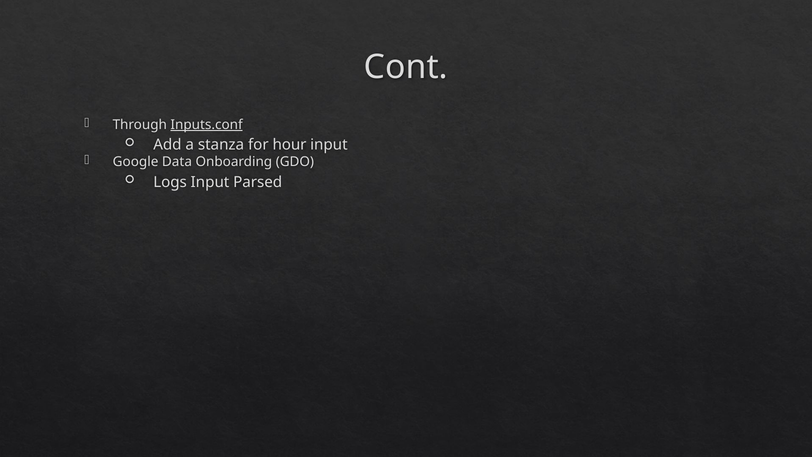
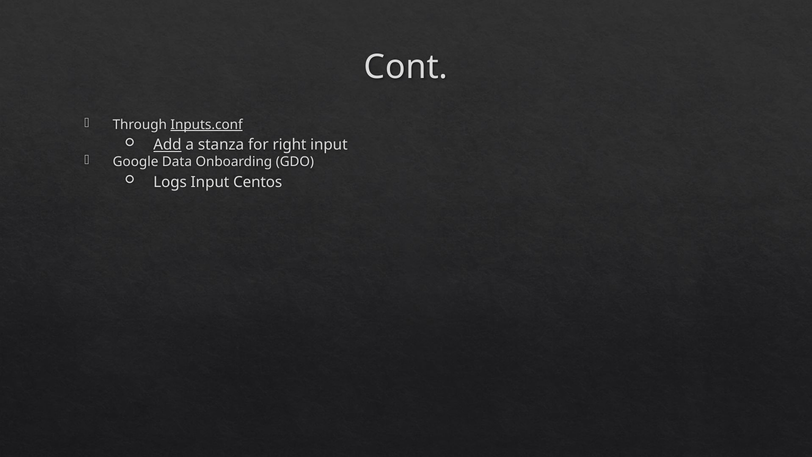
Add underline: none -> present (167, 145)
hour: hour -> right (289, 145)
Parsed: Parsed -> Centos (258, 182)
